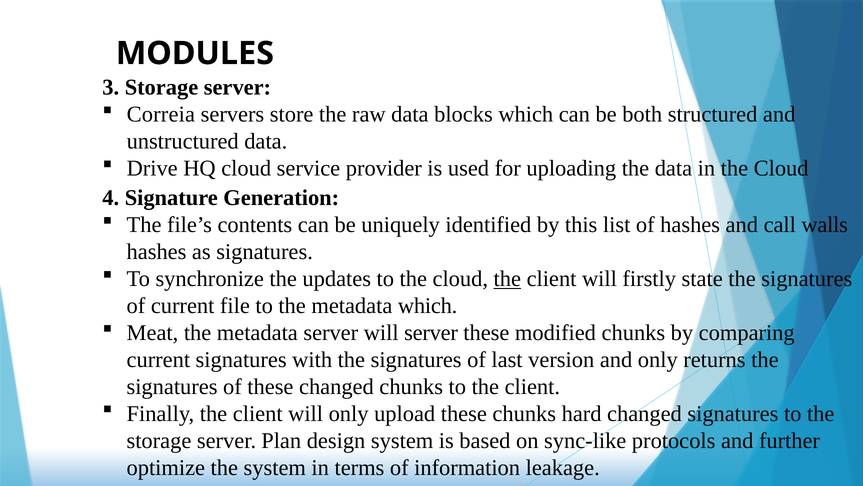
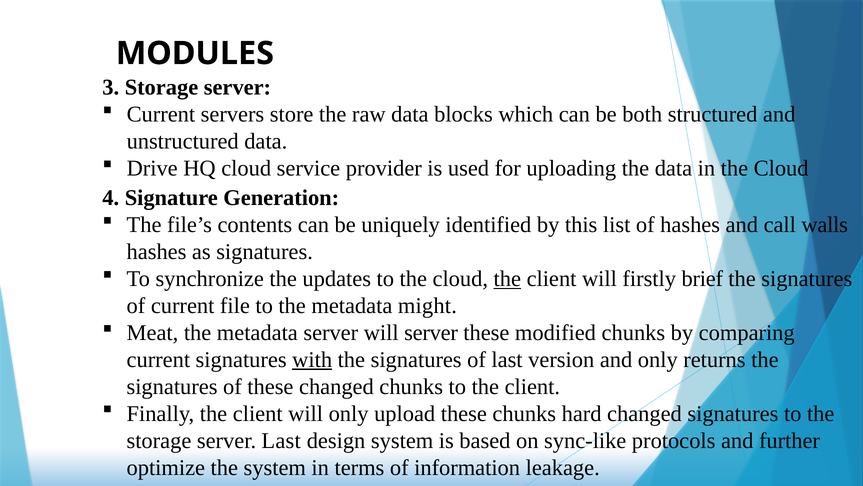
Correia: Correia -> Current (161, 114)
state: state -> brief (702, 278)
metadata which: which -> might (427, 305)
with underline: none -> present (312, 359)
server Plan: Plan -> Last (281, 440)
